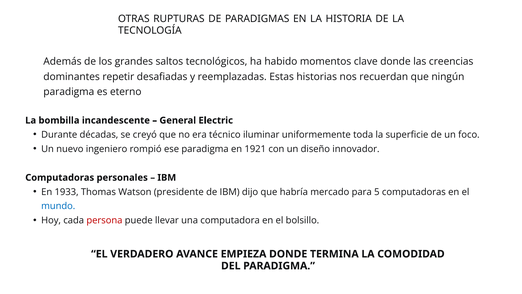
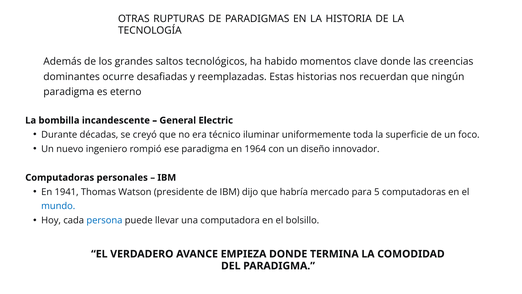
repetir: repetir -> ocurre (118, 77)
1921: 1921 -> 1964 (255, 149)
1933: 1933 -> 1941 (67, 192)
persona colour: red -> blue (104, 220)
